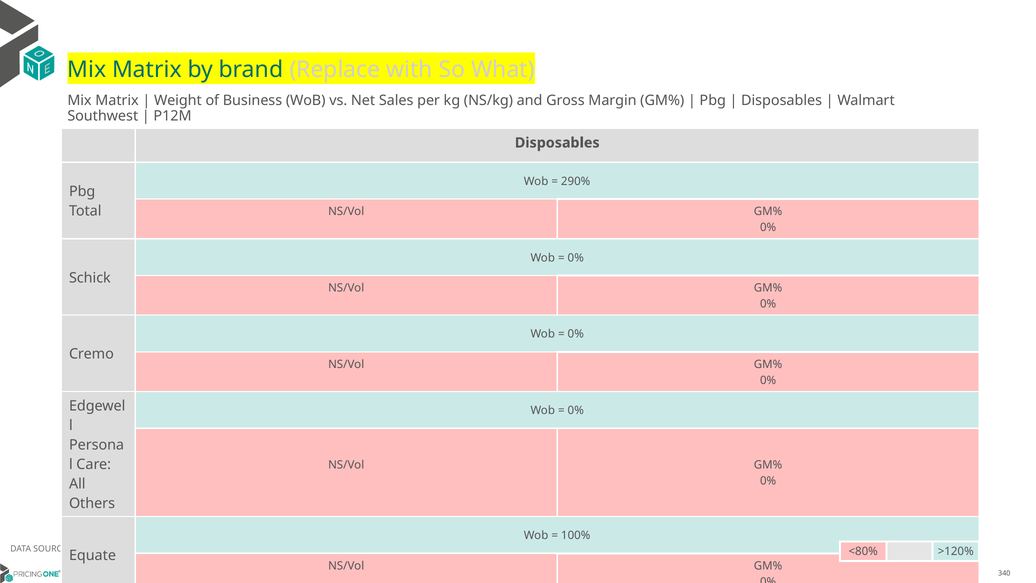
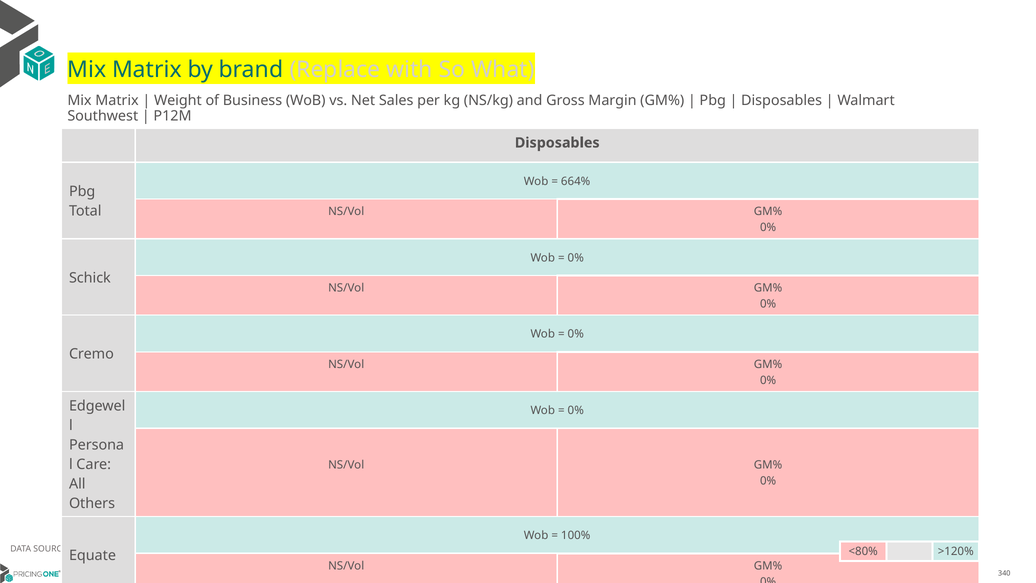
290%: 290% -> 664% (576, 181)
